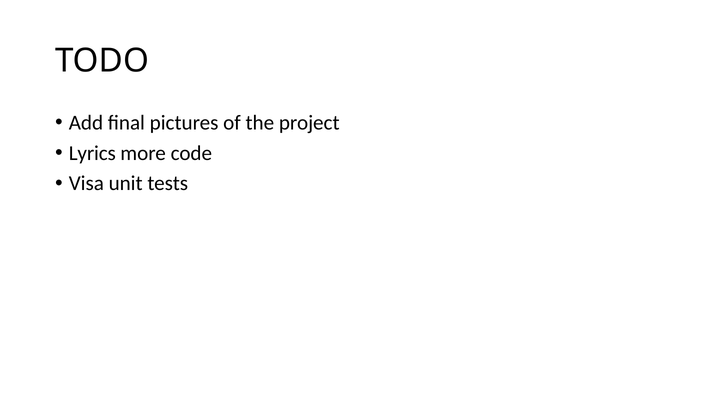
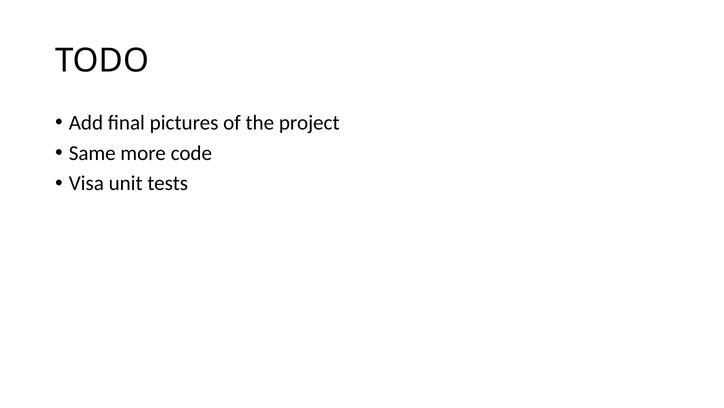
Lyrics: Lyrics -> Same (92, 153)
